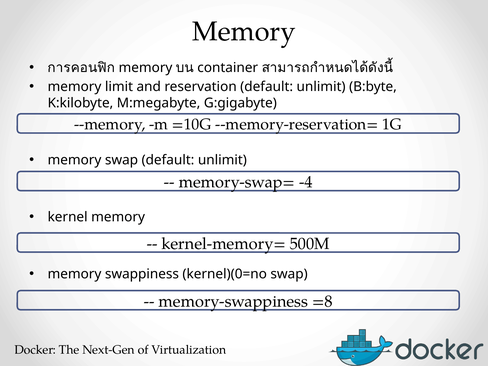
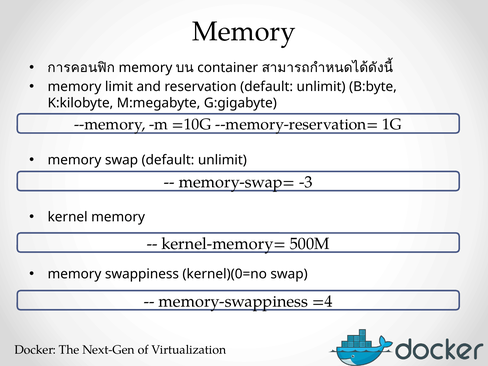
-4: -4 -> -3 (306, 182)
=8: =8 -> =4 (322, 301)
